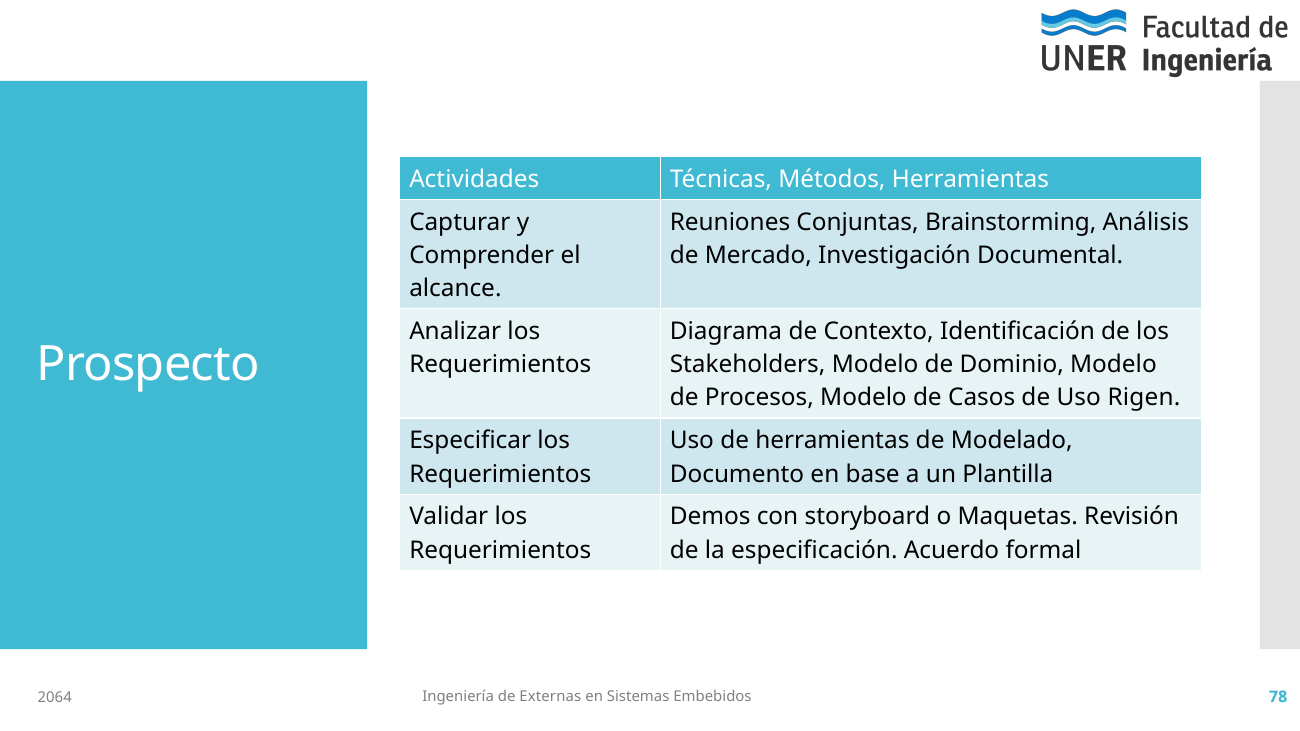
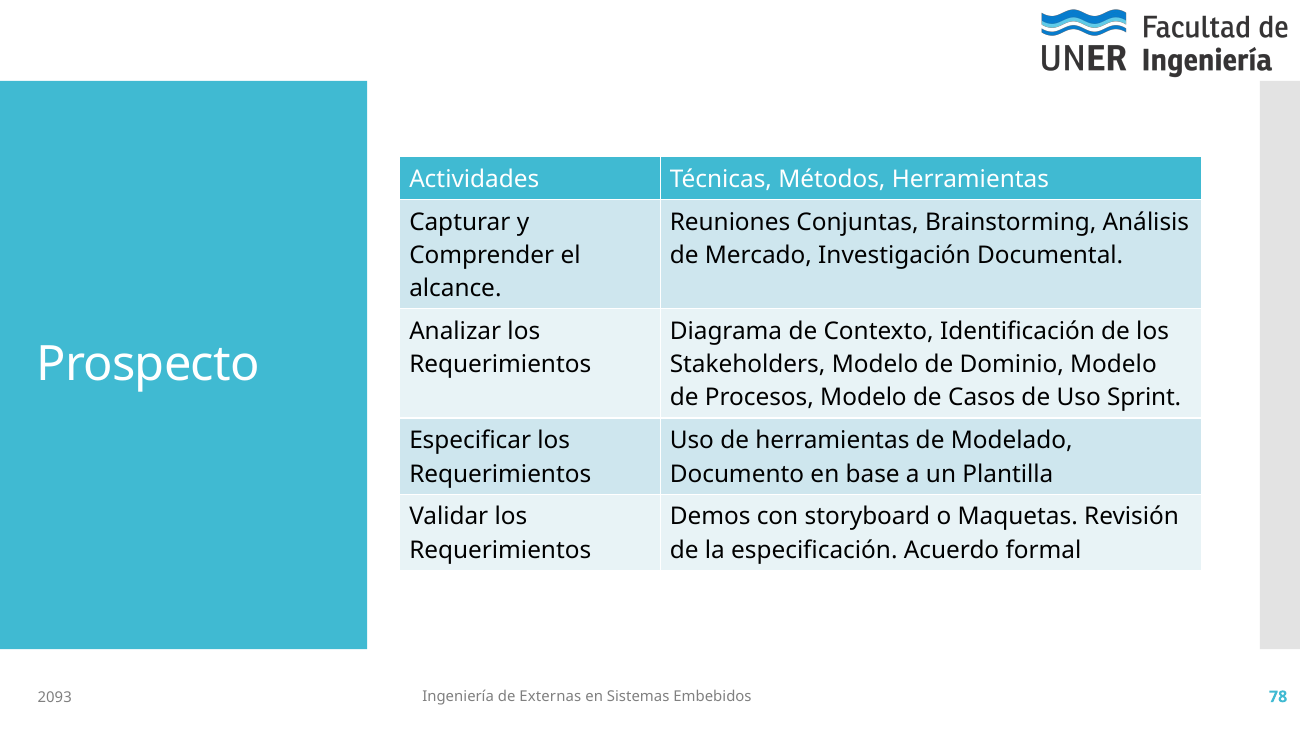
Rigen: Rigen -> Sprint (1144, 398)
2064: 2064 -> 2093 (55, 698)
